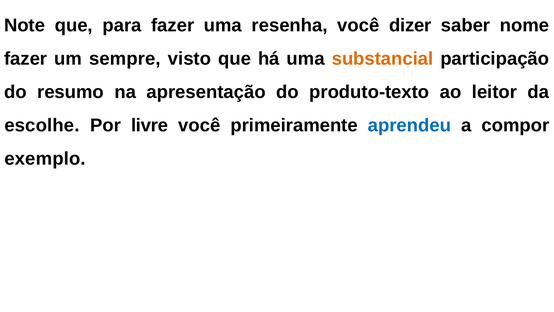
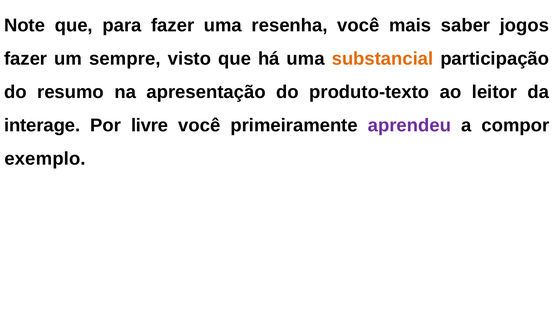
dizer: dizer -> mais (410, 25)
nome: nome -> jogos (524, 25)
escolhe: escolhe -> interage (42, 125)
aprendeu colour: blue -> purple (409, 125)
